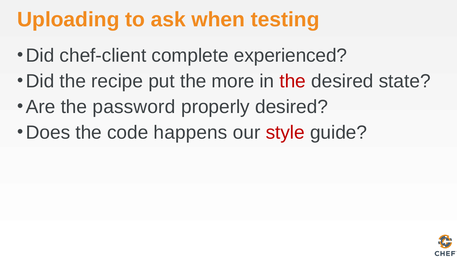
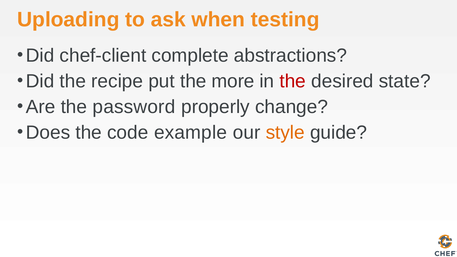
experienced: experienced -> abstractions (290, 56)
properly desired: desired -> change (292, 107)
happens: happens -> example (191, 133)
style colour: red -> orange (285, 133)
